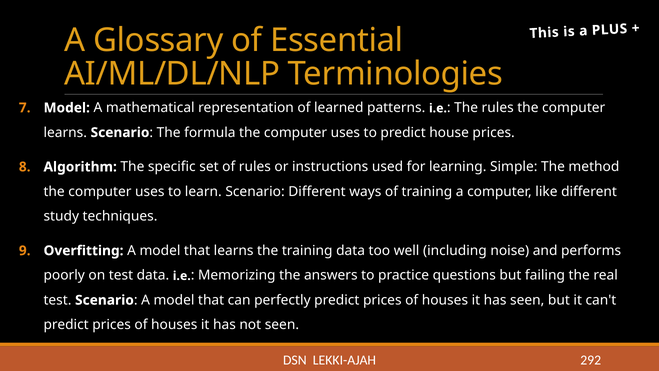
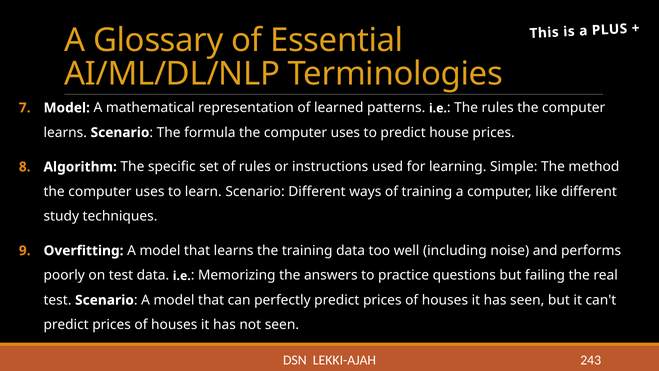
292: 292 -> 243 (591, 360)
